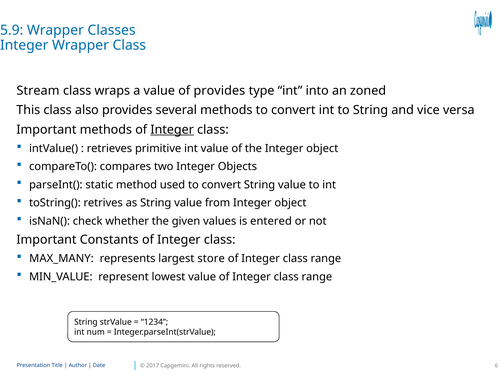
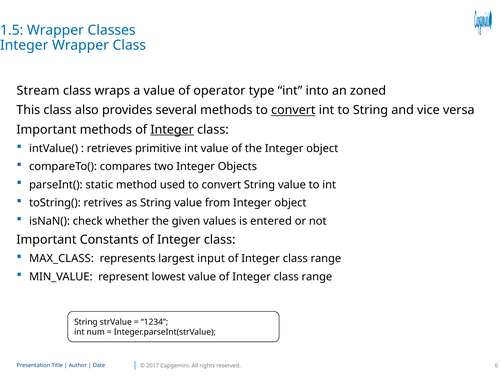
5.9: 5.9 -> 1.5 (12, 30)
of provides: provides -> operator (219, 91)
convert underline: none -> present (293, 110)
MAX_MANY: MAX_MANY -> MAX_CLASS (61, 258)
store: store -> input (211, 258)
